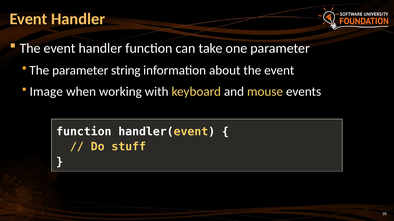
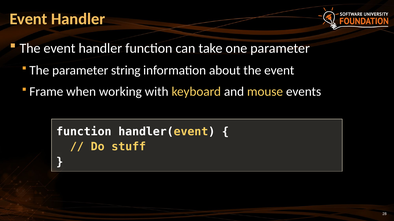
Image: Image -> Frame (46, 92)
